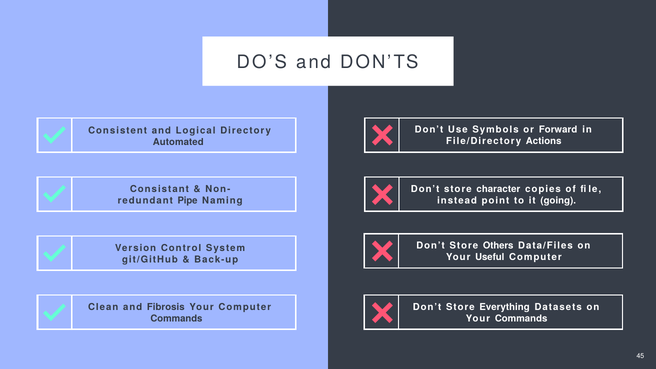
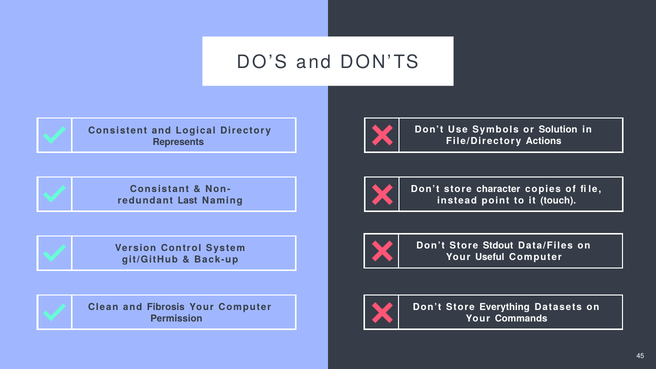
Forward: Forward -> Solution (558, 130)
Automated: Automated -> Represents (178, 142)
Pipe: Pipe -> Last (187, 201)
going: going -> touch (558, 201)
Others: Others -> Stdout (498, 246)
Commands: Commands -> Permission (176, 319)
